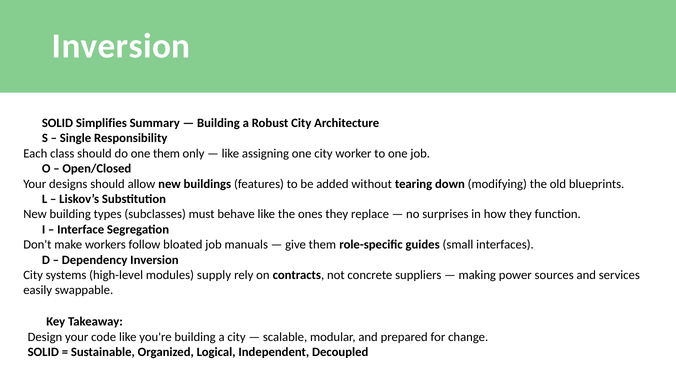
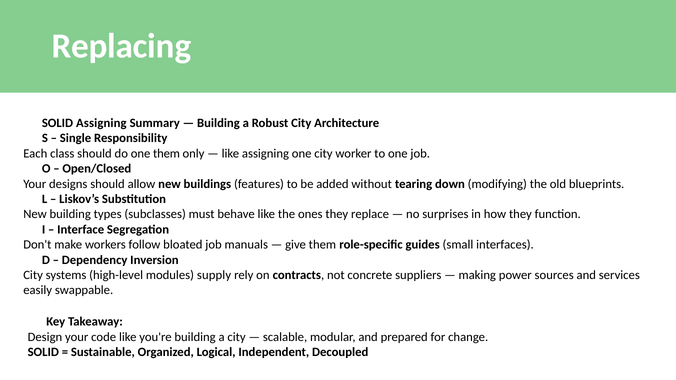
Inversion: Inversion -> Replacing (121, 46)
Simplifies: Simplifies -> Assigning (101, 123)
